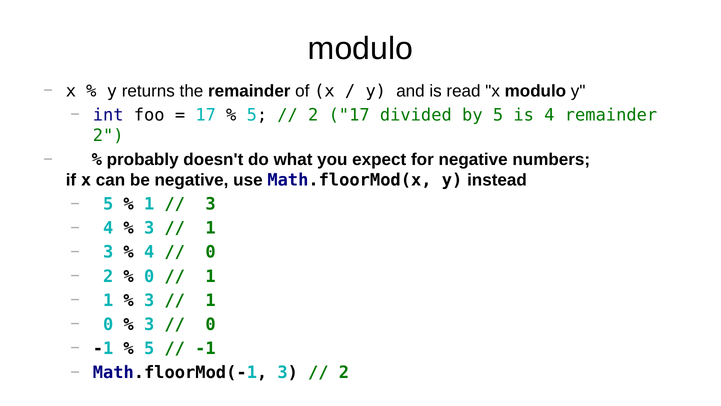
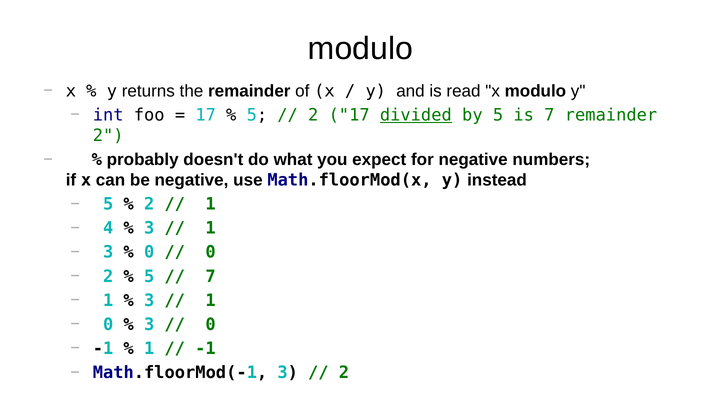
divided underline: none -> present (416, 115)
is 4: 4 -> 7 (549, 115)
1: 1 -> 2 (149, 204)
3: 3 -> 1 (211, 204)
4: 4 -> 0 (149, 252)
0: 0 -> 5 (149, 276)
1: 1 -> 7 (211, 276)
5: 5 -> 1 (149, 348)
